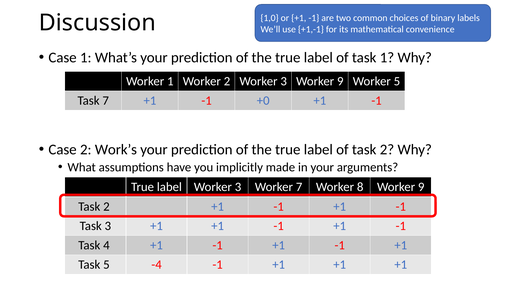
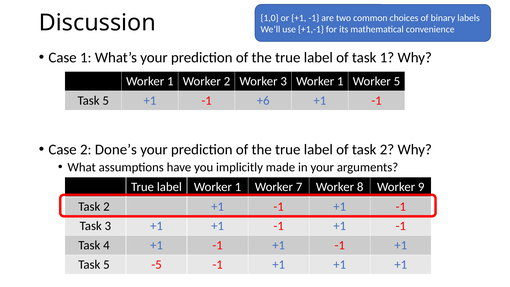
3 Worker 9: 9 -> 1 (340, 81)
7: 7 -> 5 (106, 101)
+0: +0 -> +6 (263, 101)
Work’s: Work’s -> Done’s (116, 150)
label Worker 3: 3 -> 1 (238, 187)
-4: -4 -> -5 (157, 265)
